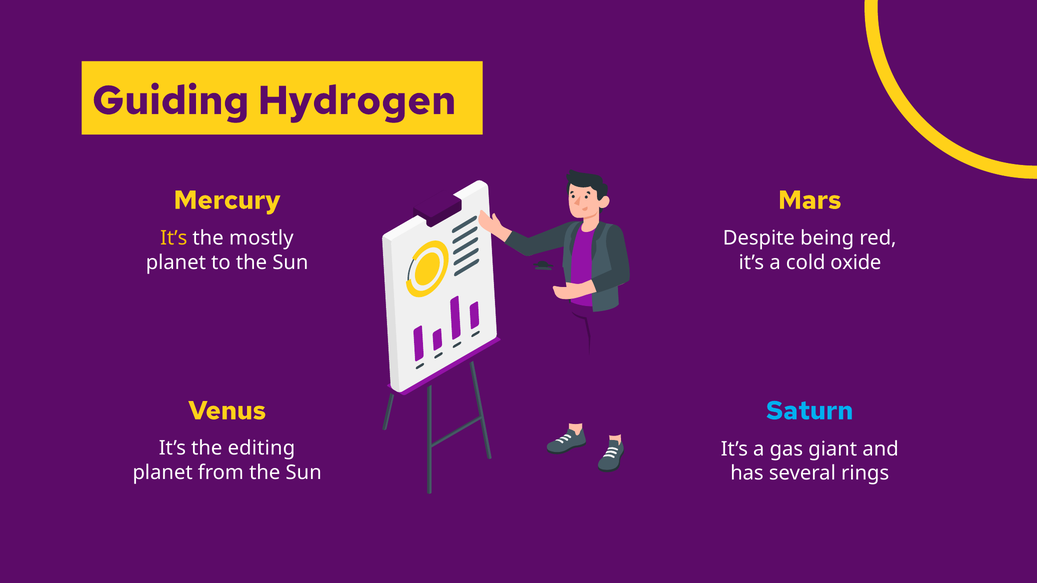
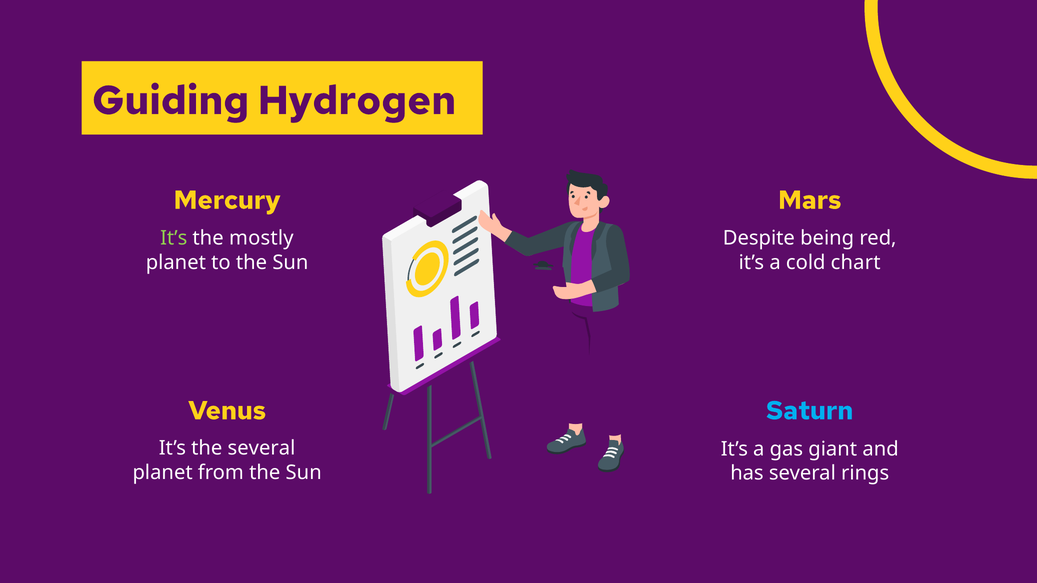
It’s colour: yellow -> light green (174, 238)
oxide: oxide -> chart (856, 263)
the editing: editing -> several (261, 449)
